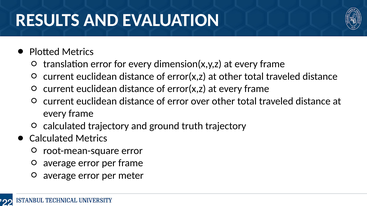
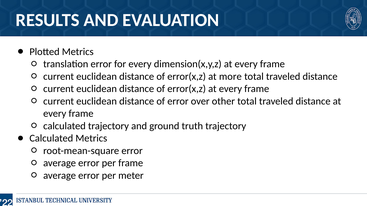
at other: other -> more (230, 77)
